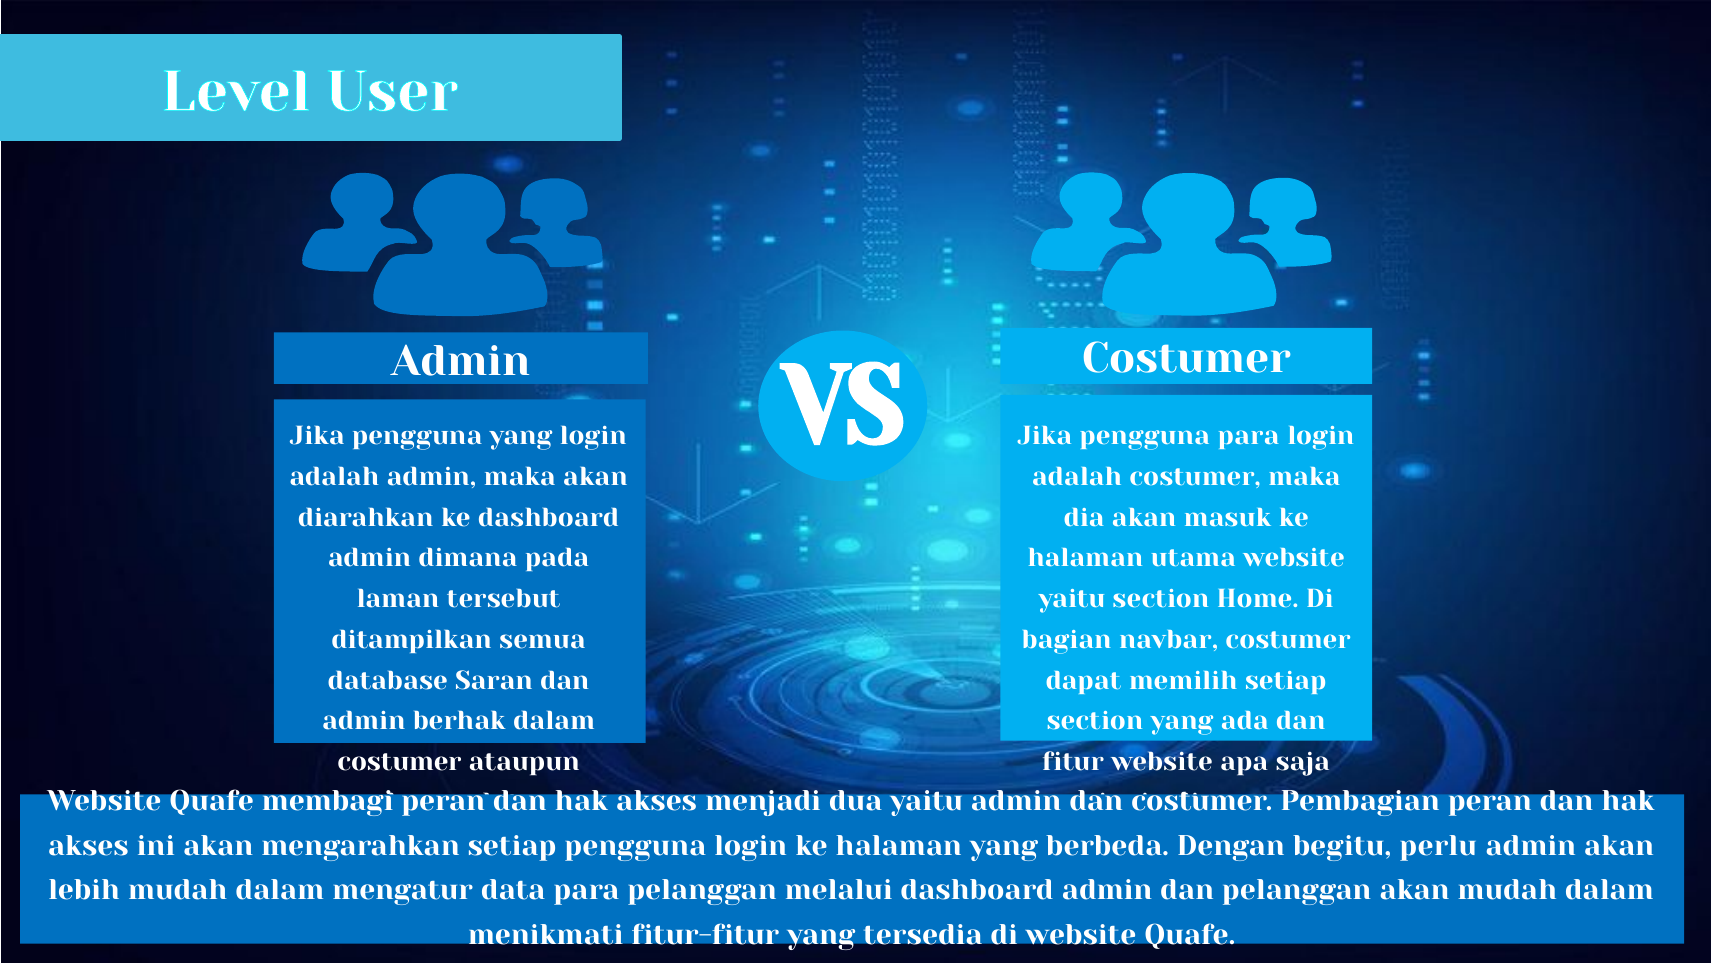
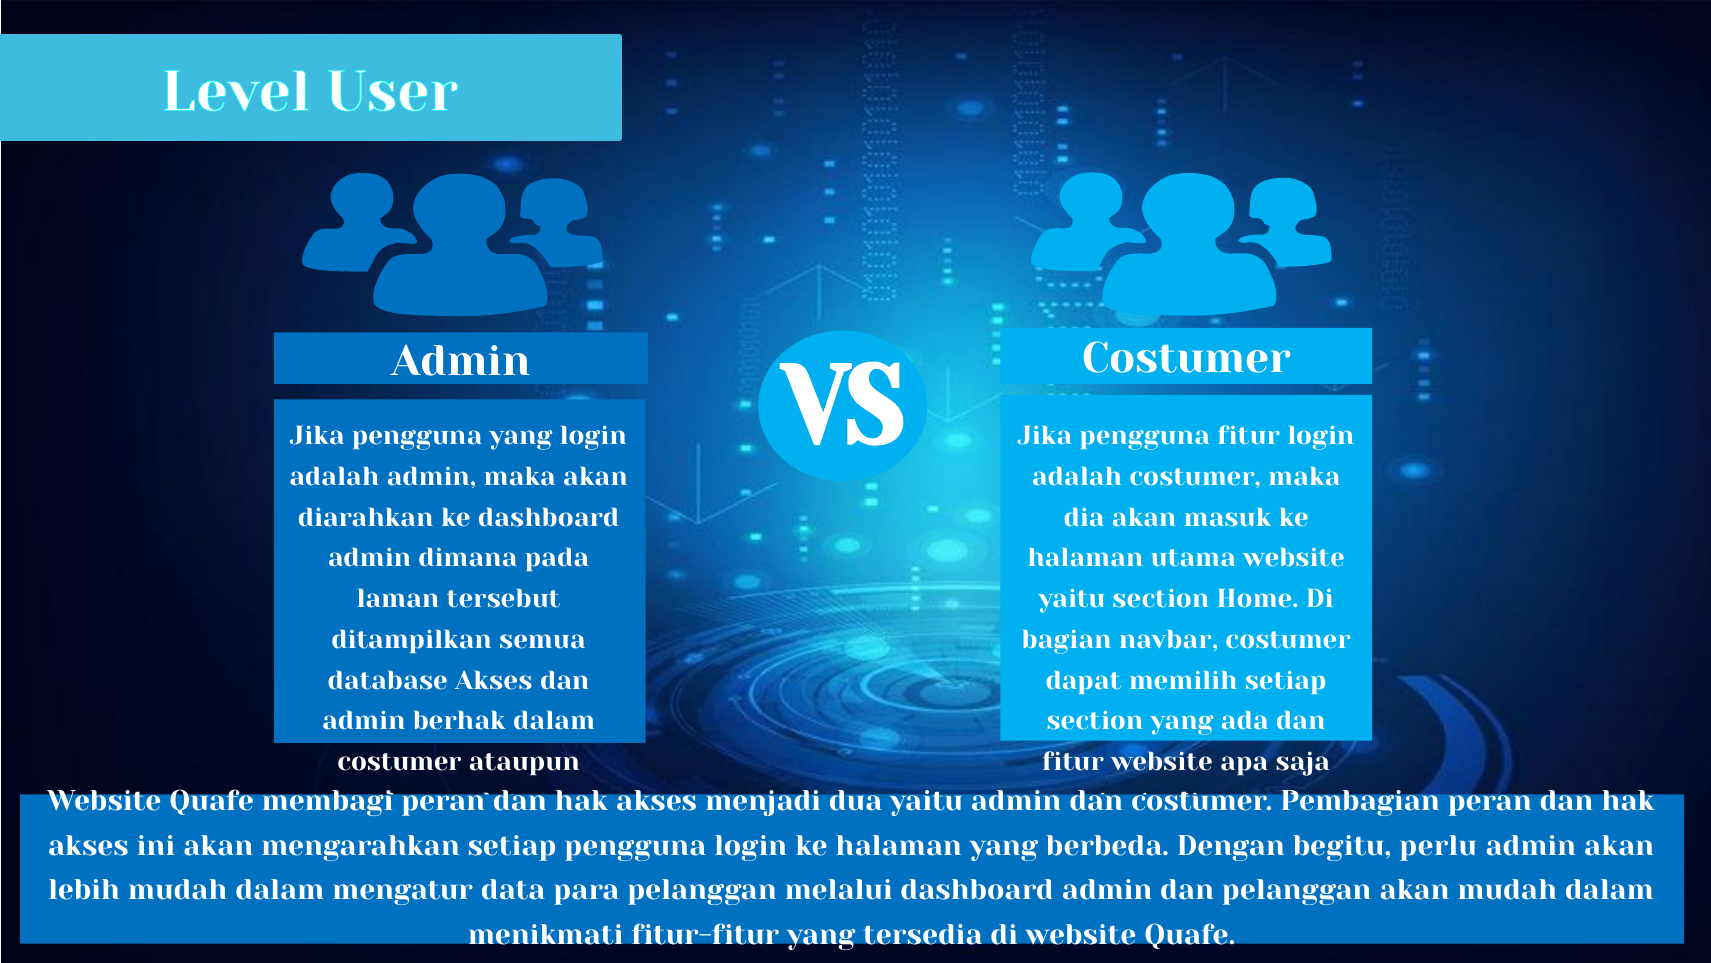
pengguna para: para -> fitur (1249, 436)
database Saran: Saran -> Akses (494, 680)
